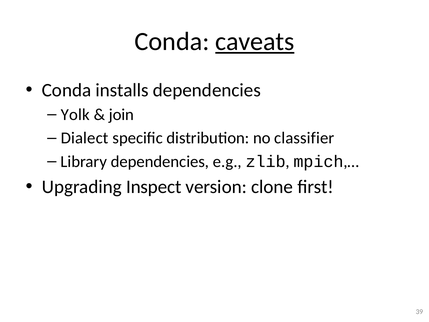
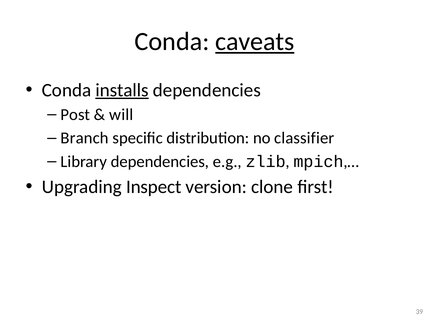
installs underline: none -> present (122, 90)
Yolk: Yolk -> Post (75, 115)
join: join -> will (121, 115)
Dialect: Dialect -> Branch (85, 138)
